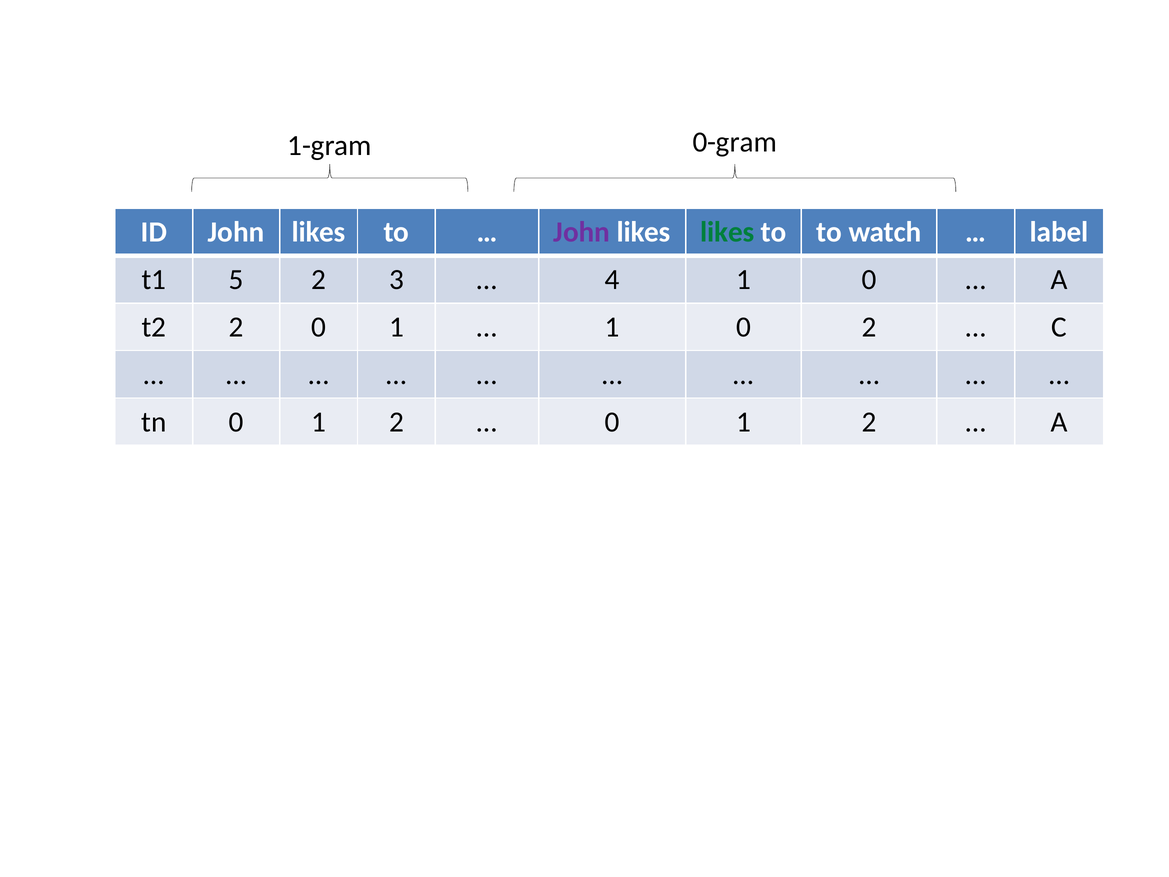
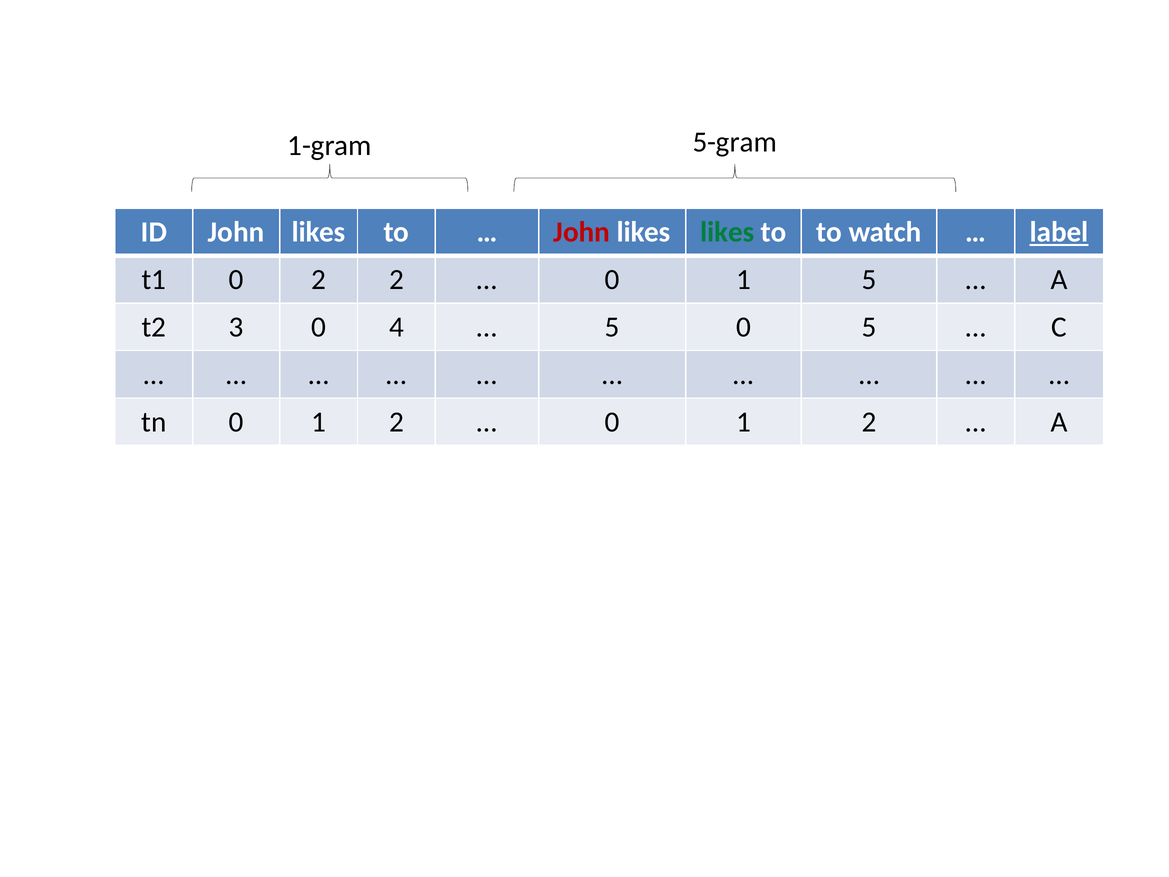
0-gram: 0-gram -> 5-gram (735, 142)
John colour: purple -> red (582, 232)
label underline: none -> present (1059, 232)
t1 5: 5 -> 0 (236, 280)
2 3: 3 -> 2 (396, 280)
4: 4 -> 0 (612, 280)
0: 0 -> 5 (869, 280)
t2 2: 2 -> 3 (236, 327)
1: 1 -> 4 (396, 327)
1: 1 -> 5 (612, 327)
0 2: 2 -> 5 (869, 327)
